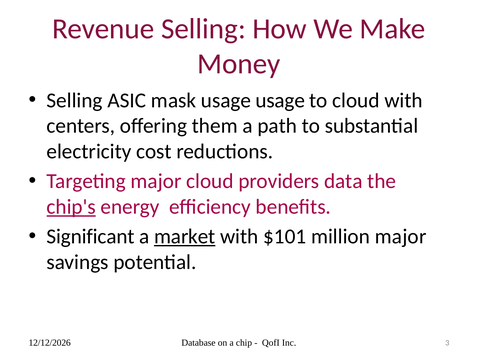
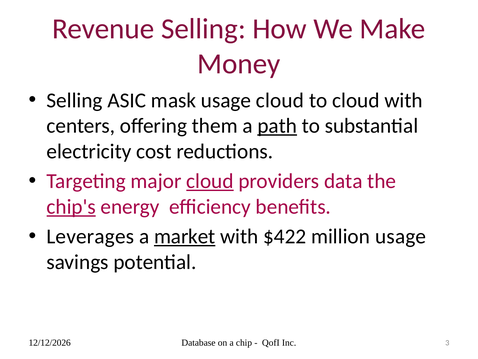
usage usage: usage -> cloud (280, 100)
path underline: none -> present (277, 126)
cloud underline: none -> present (210, 181)
Significant: Significant -> Leverages (90, 236)
$101: $101 -> $422 (285, 236)
million major: major -> usage (401, 236)
